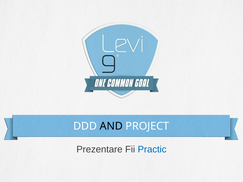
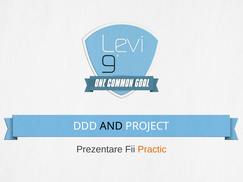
Practic colour: blue -> orange (152, 150)
